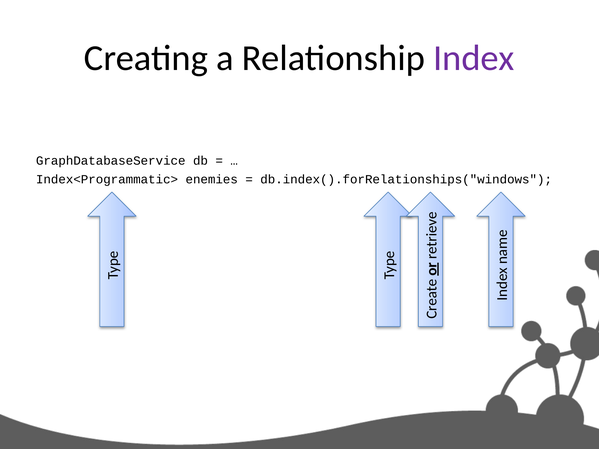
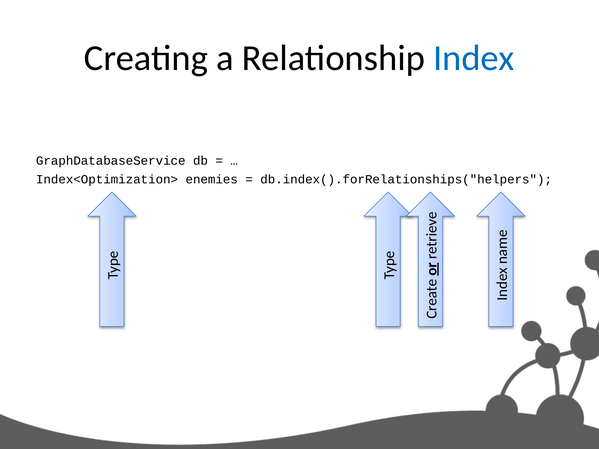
Index colour: purple -> blue (474, 58)
Index<Programmatic>: Index<Programmatic> -> Index<Optimization> (107, 179)
db.index().forRelationships("windows: db.index().forRelationships("windows -> db.index().forRelationships("helpers (406, 179)
